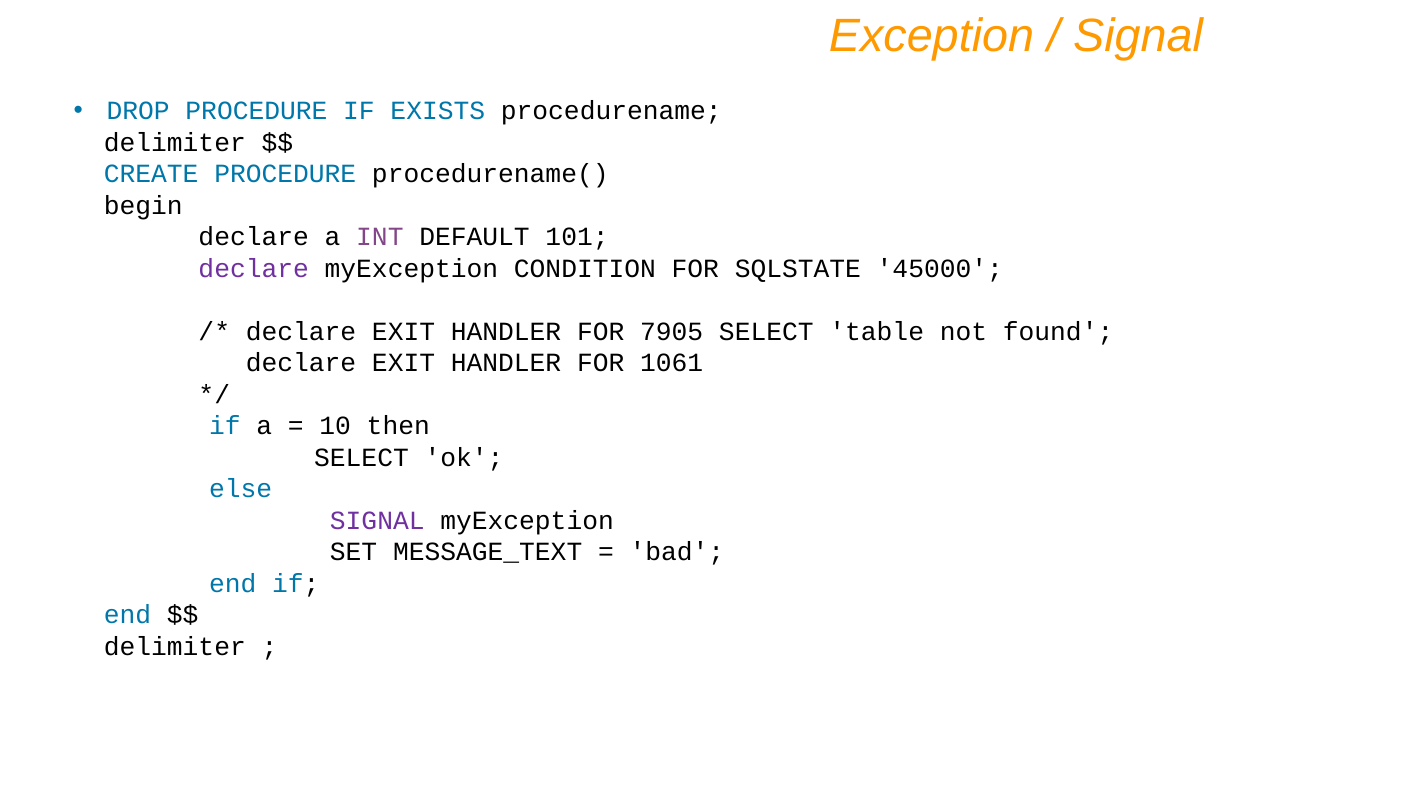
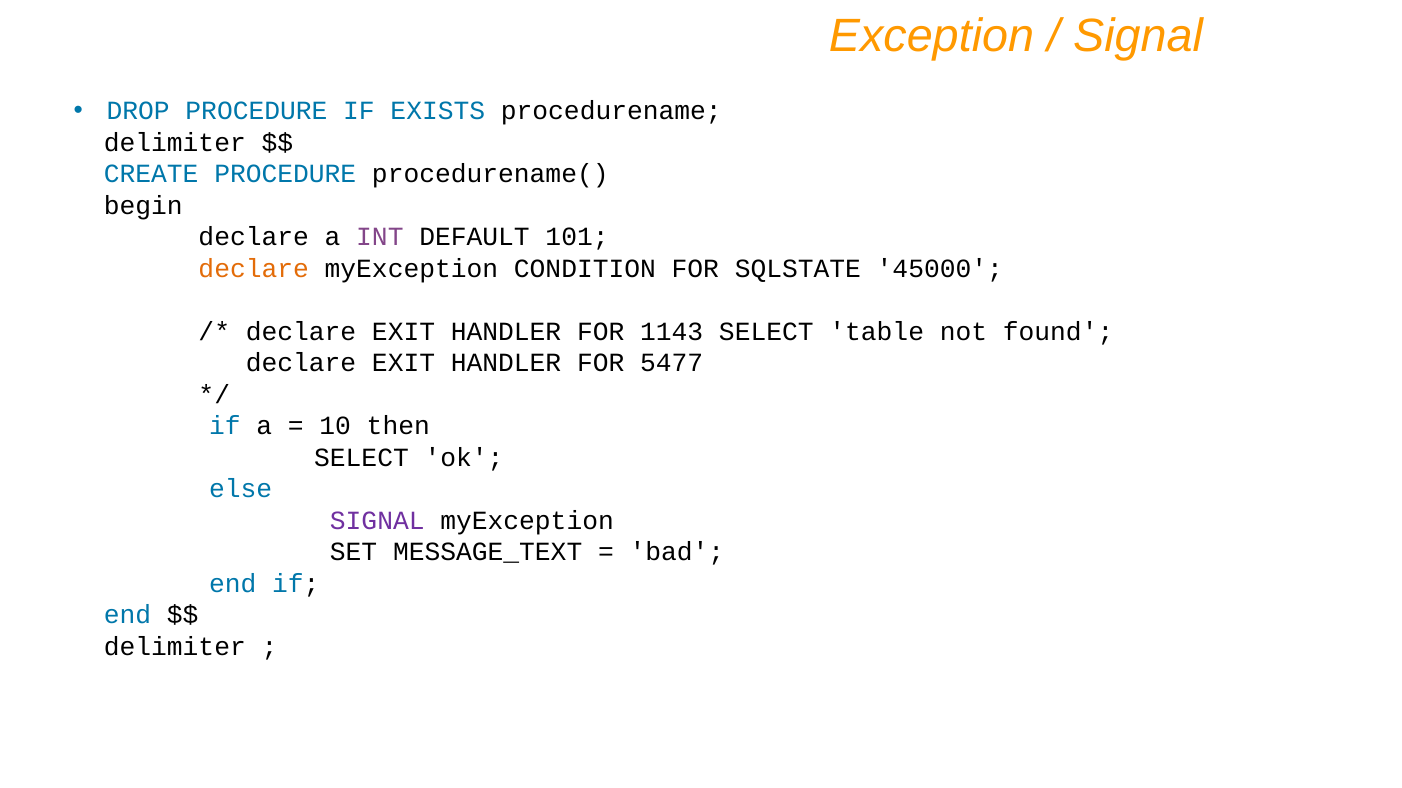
declare colour: purple -> orange (254, 269)
7905: 7905 -> 1143 (672, 332)
1061: 1061 -> 5477 (672, 363)
